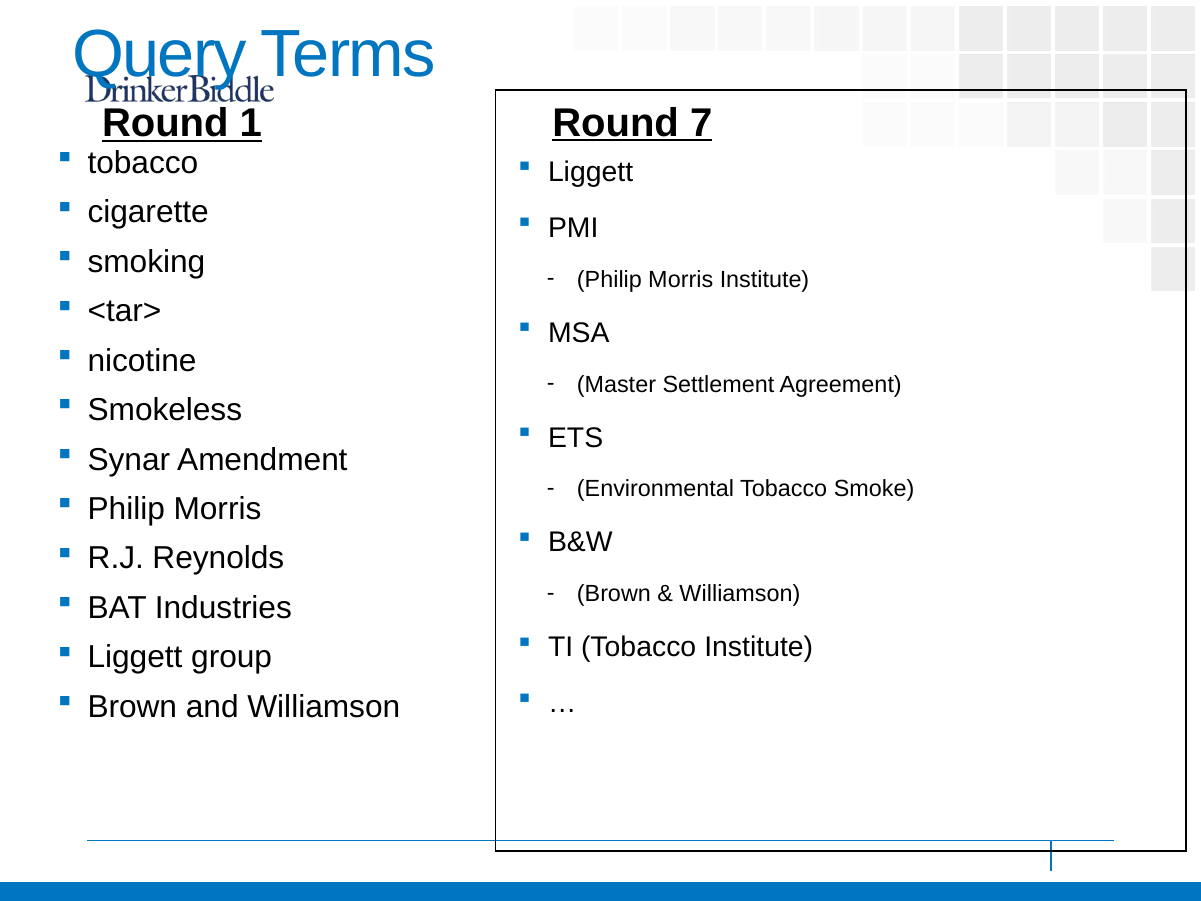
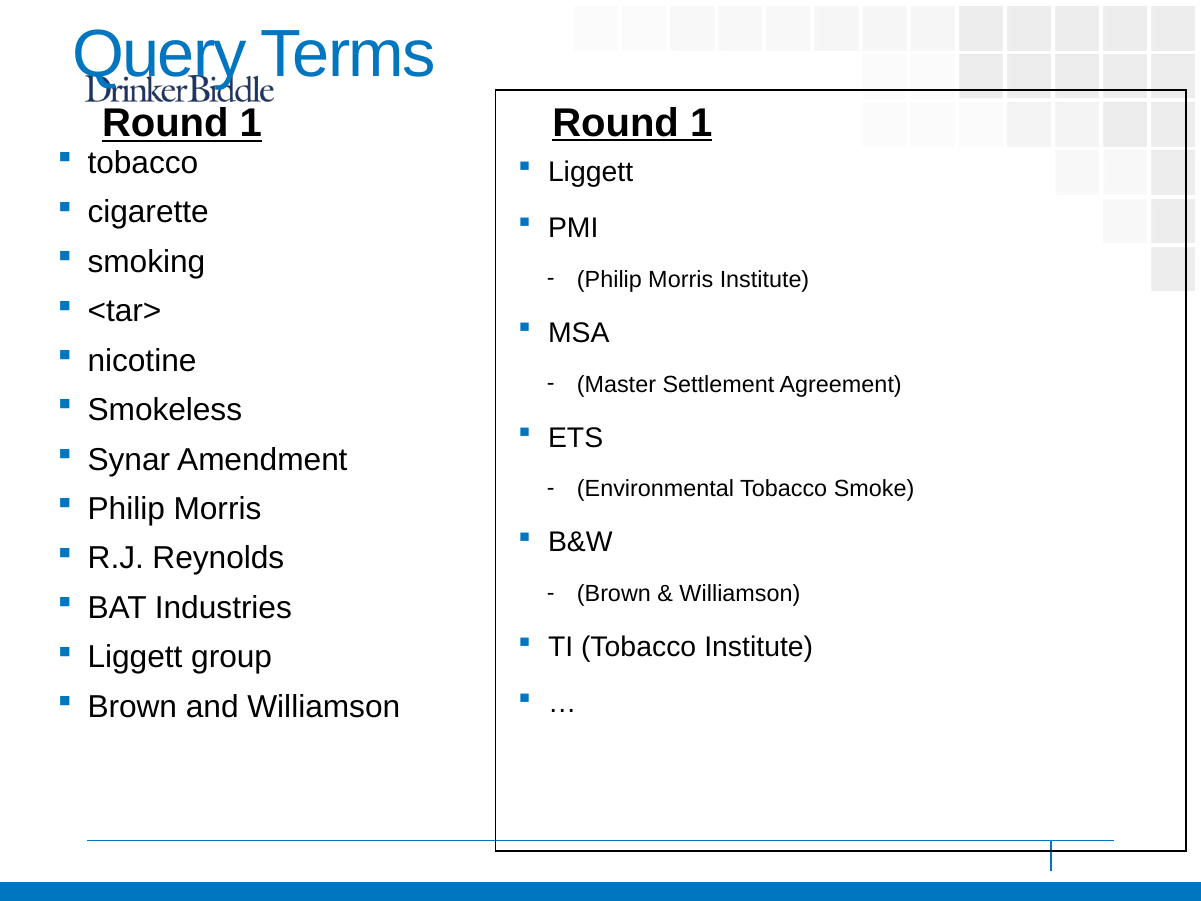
1 Round 7: 7 -> 1 (701, 123)
